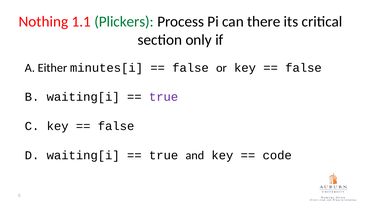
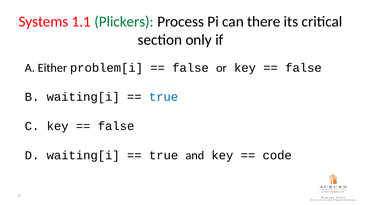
Nothing: Nothing -> Systems (43, 22)
minutes[i: minutes[i -> problem[i (106, 68)
true colour: purple -> blue (164, 97)
